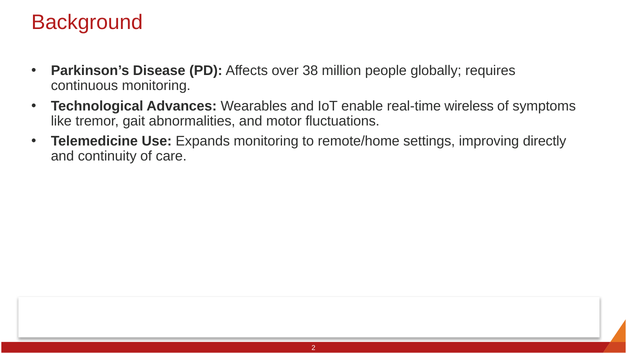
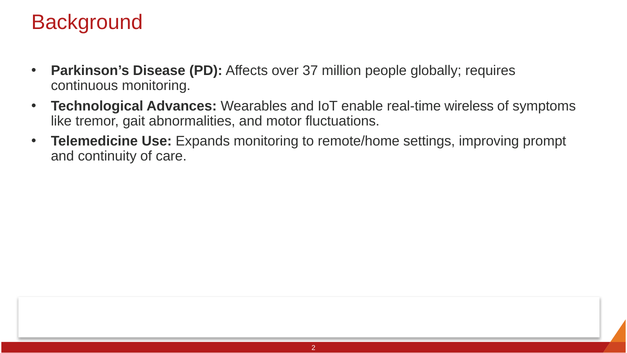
38: 38 -> 37 (310, 71)
directly: directly -> prompt (545, 141)
